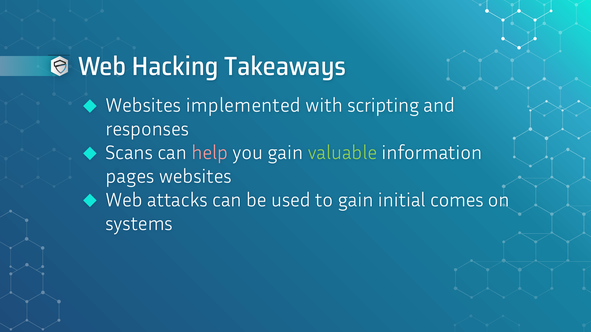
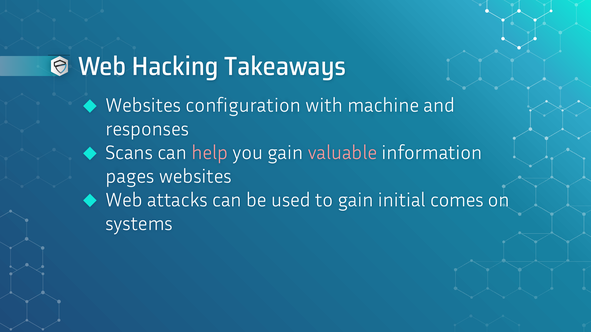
implemented: implemented -> configuration (243, 106)
scripting: scripting -> machine (383, 106)
valuable colour: light green -> pink (342, 153)
